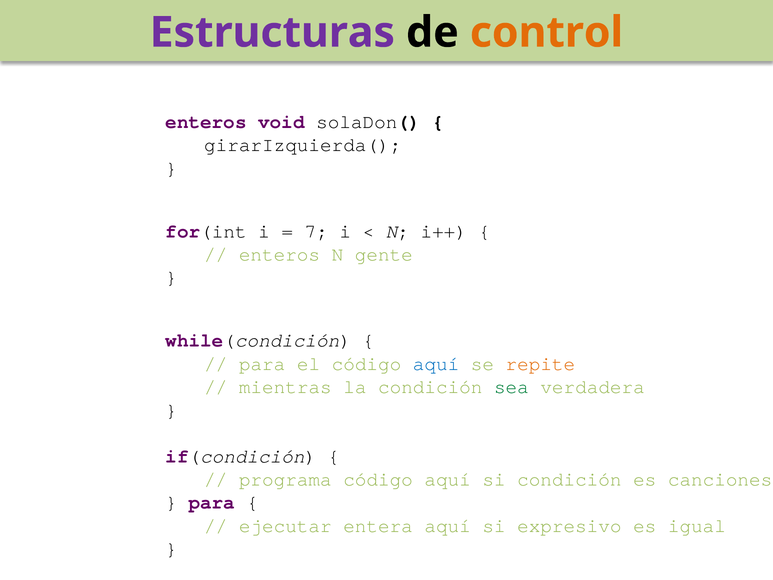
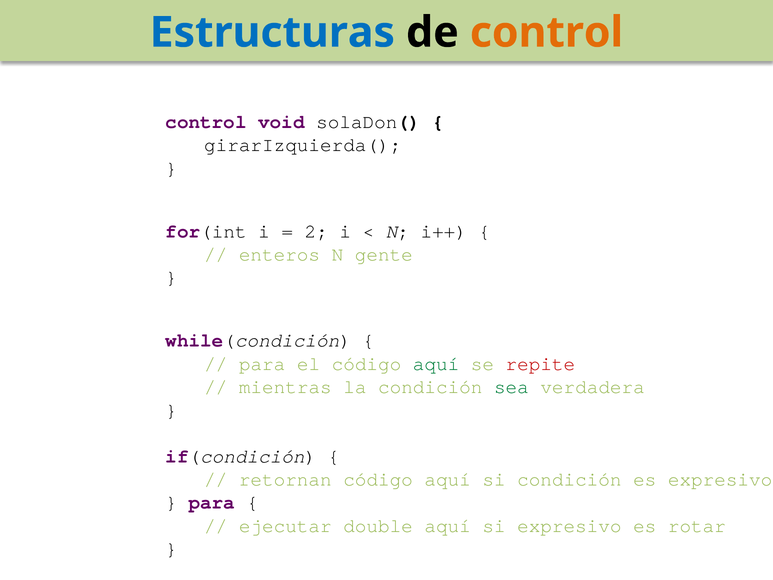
Estructuras colour: purple -> blue (272, 32)
enteros: enteros -> control (206, 122)
7: 7 -> 2 (316, 231)
aquí colour: blue -> green (436, 364)
repite colour: orange -> red (540, 364)
programa: programa -> retornan (285, 479)
es canciones: canciones -> expresivo (720, 479)
entera: entera -> double (378, 526)
igual: igual -> rotar (697, 526)
